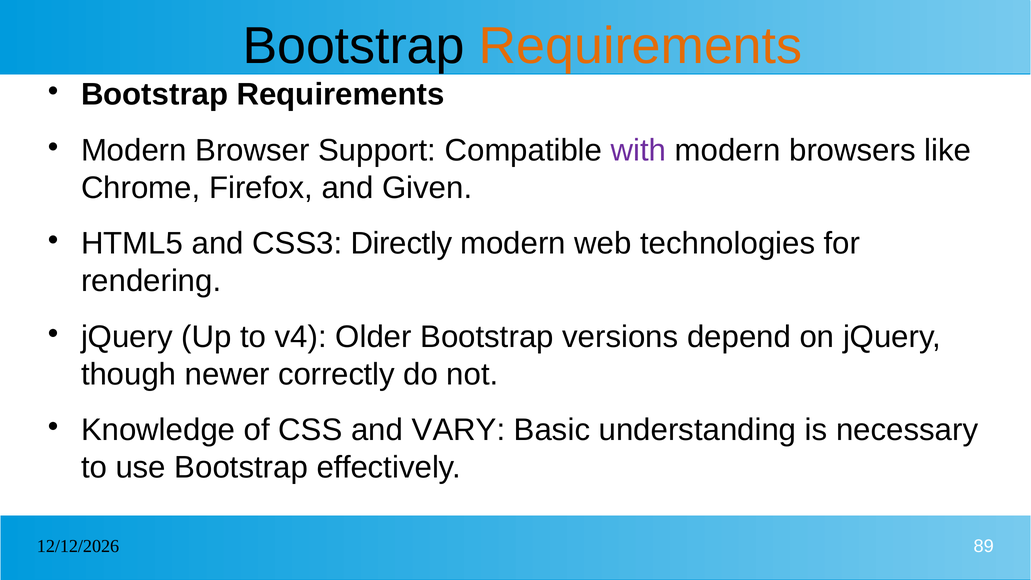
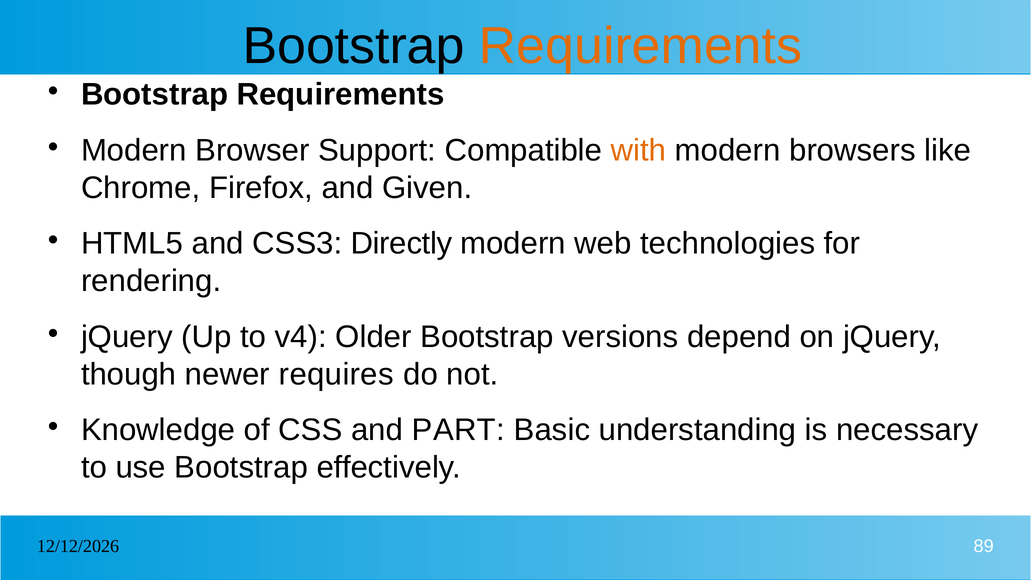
with colour: purple -> orange (639, 150)
correctly: correctly -> requires (336, 374)
VARY: VARY -> PART (458, 430)
